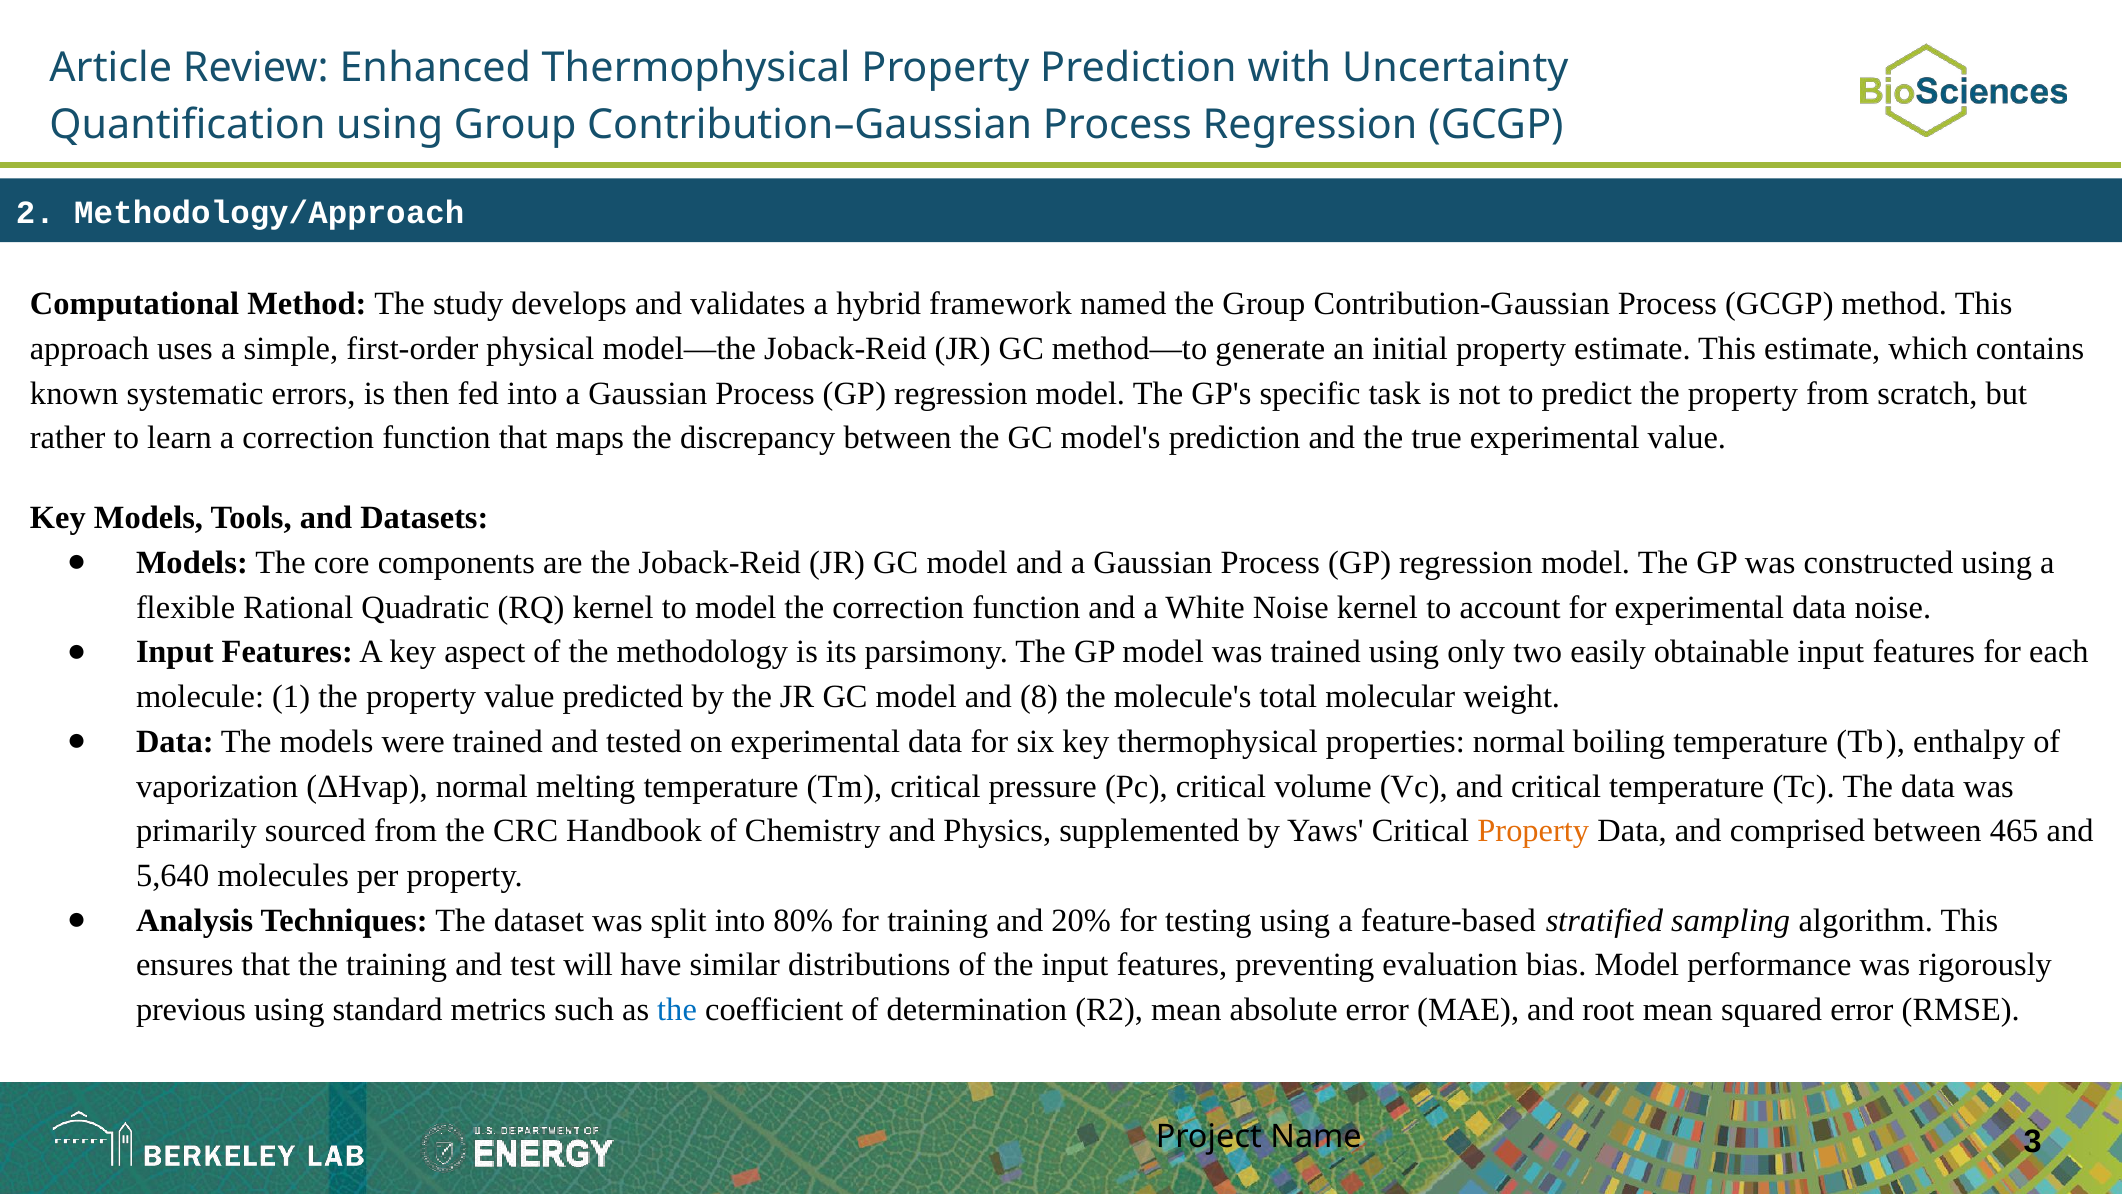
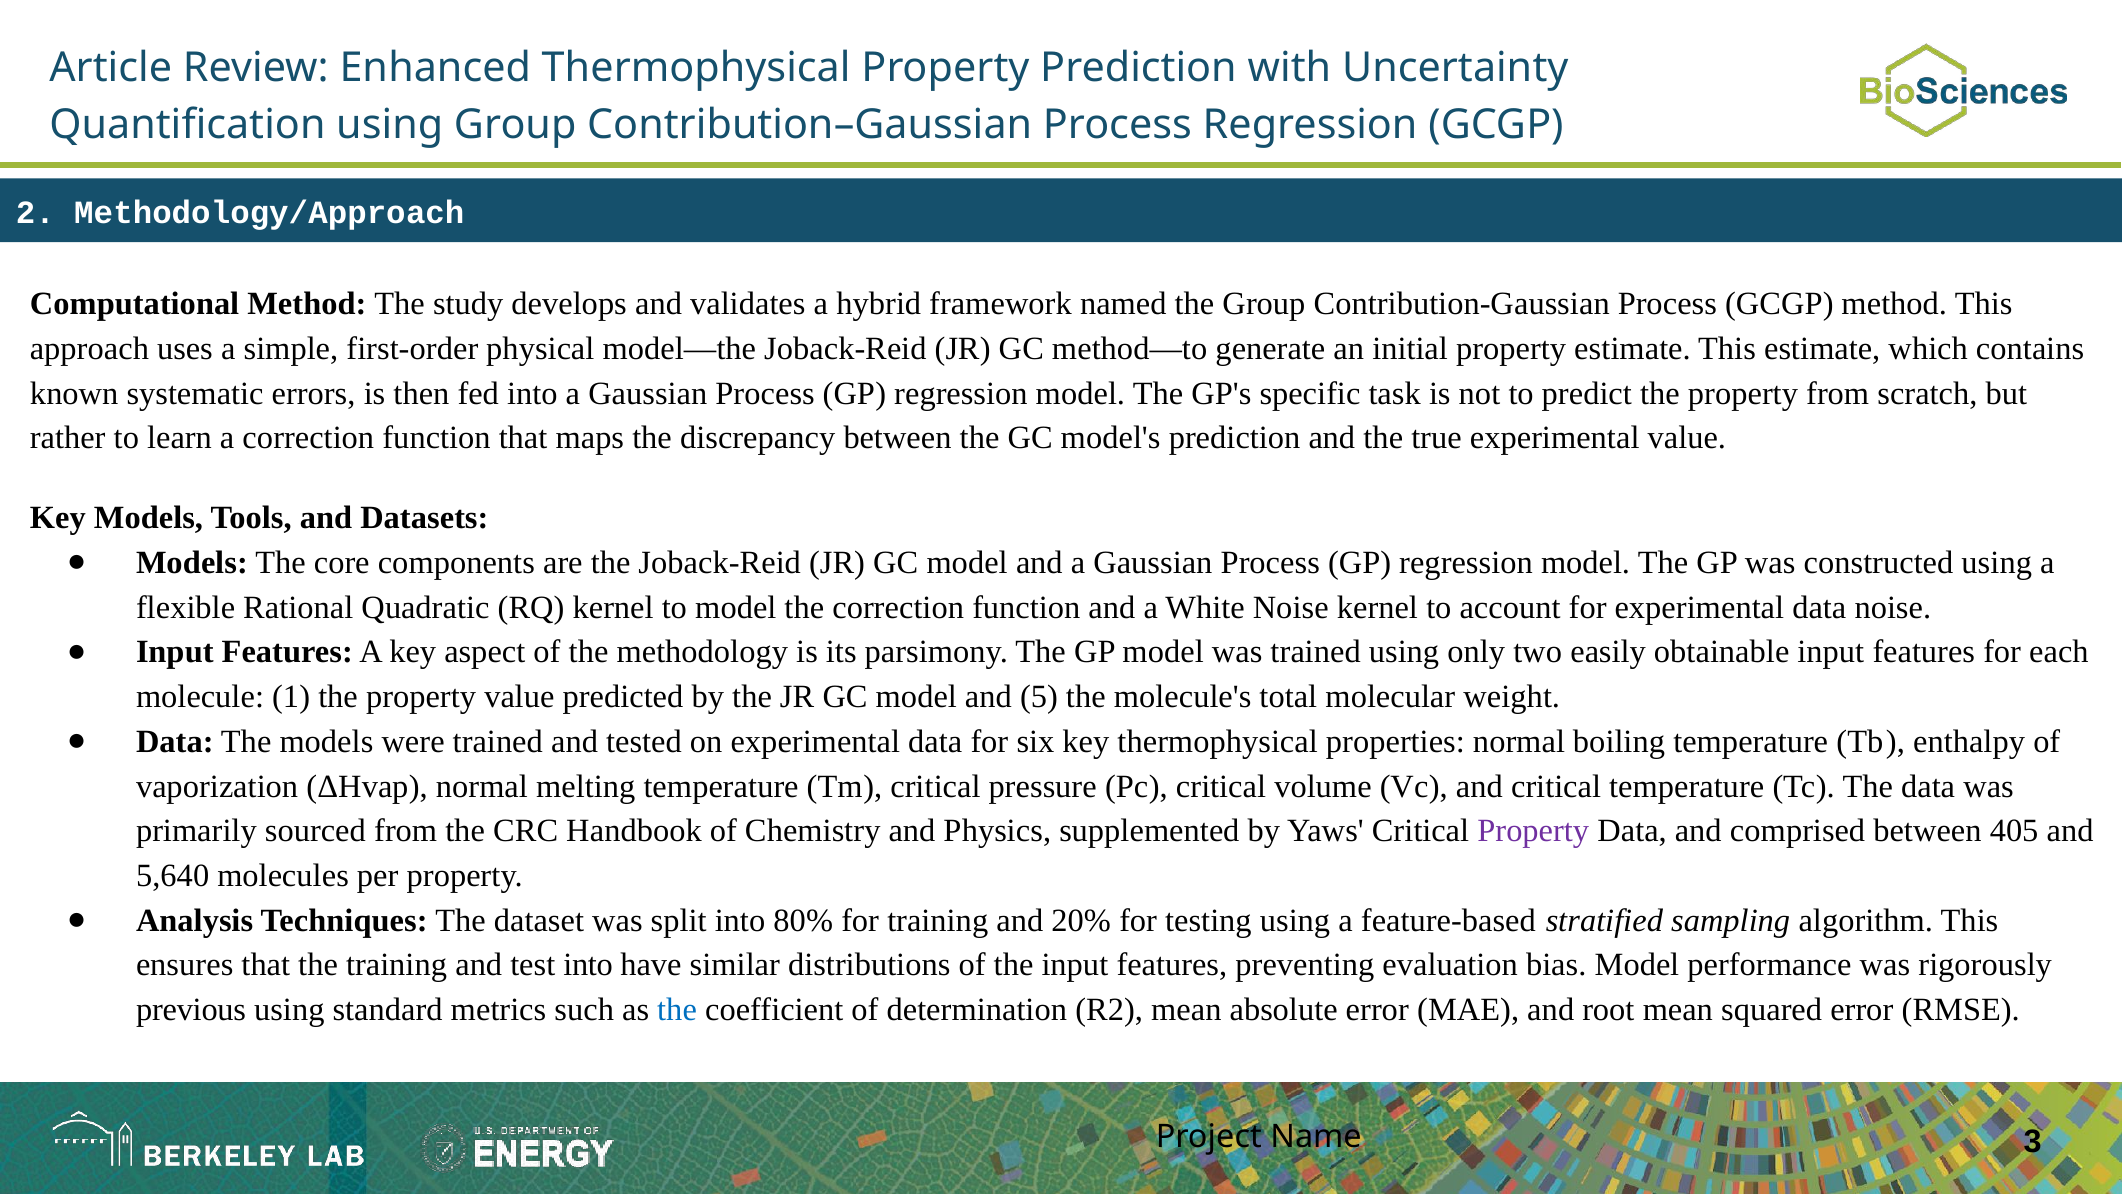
8: 8 -> 5 (1039, 697)
Property colour: orange -> purple (1533, 831)
465: 465 -> 405 (2014, 831)
test will: will -> into (588, 965)
